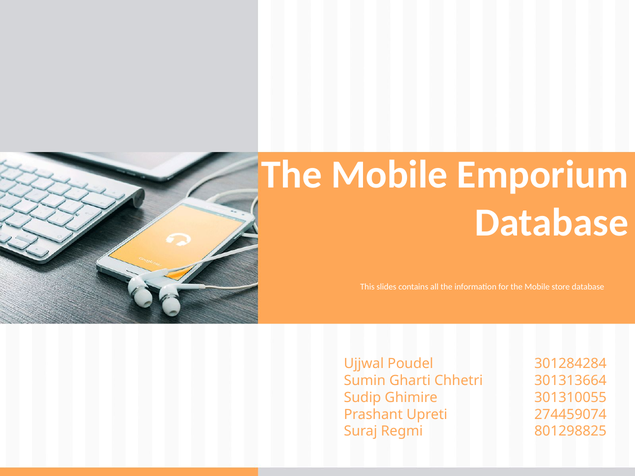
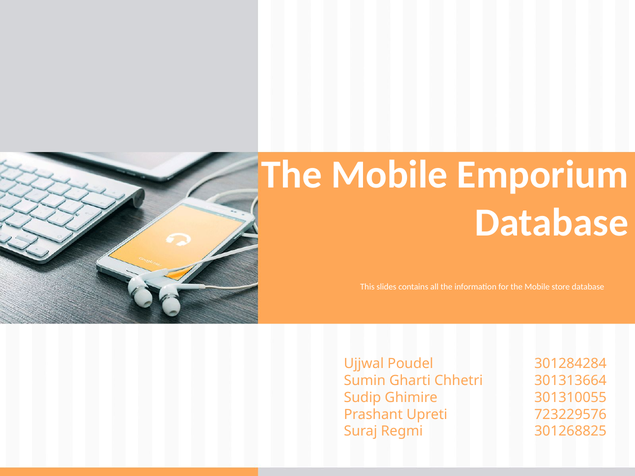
274459074: 274459074 -> 723229576 (571, 415)
801298825: 801298825 -> 301268825 (571, 432)
